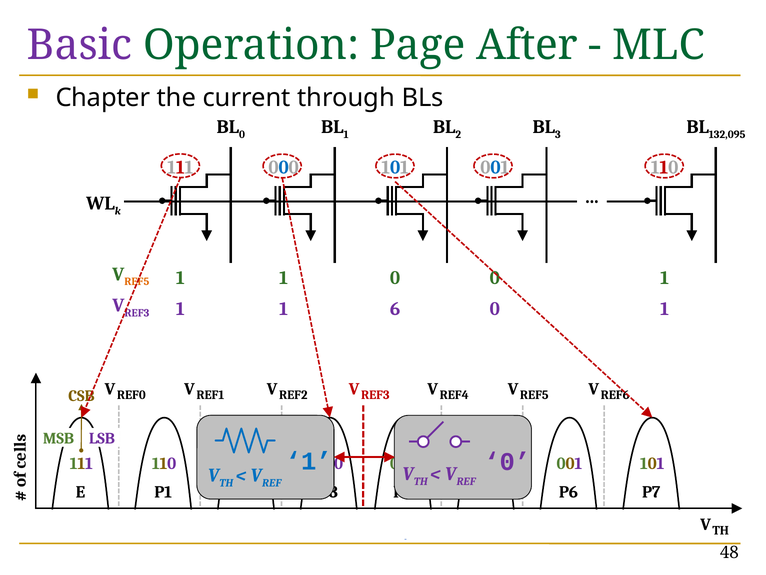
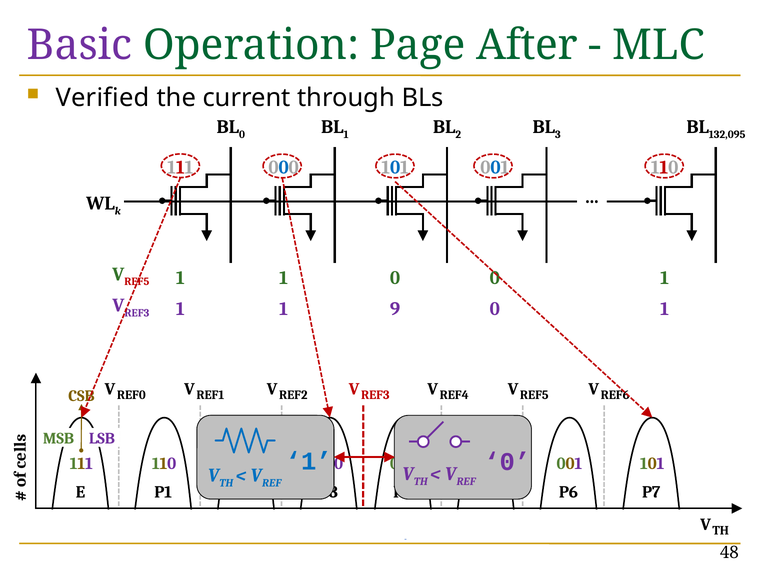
Chapter: Chapter -> Verified (103, 98)
REF5 colour: orange -> red (137, 282)
6: 6 -> 9 (395, 309)
